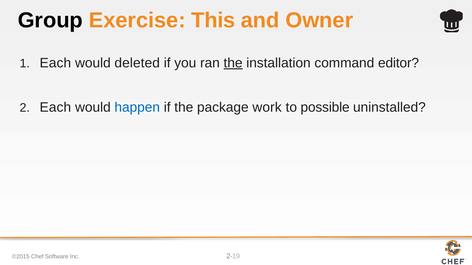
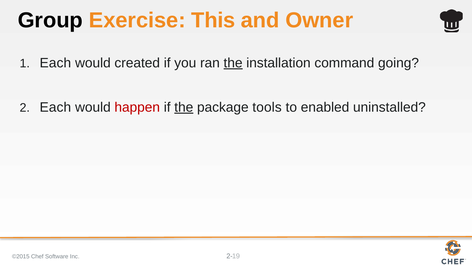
deleted: deleted -> created (137, 63)
editor: editor -> going (398, 63)
happen colour: blue -> red (137, 108)
the underline: none -> present (184, 108)
work: work -> tools (267, 108)
possible: possible -> enabled (325, 108)
